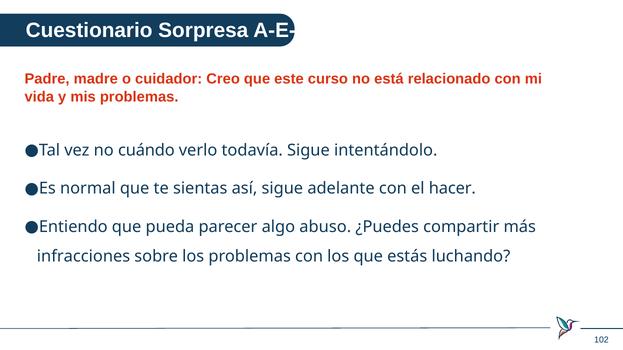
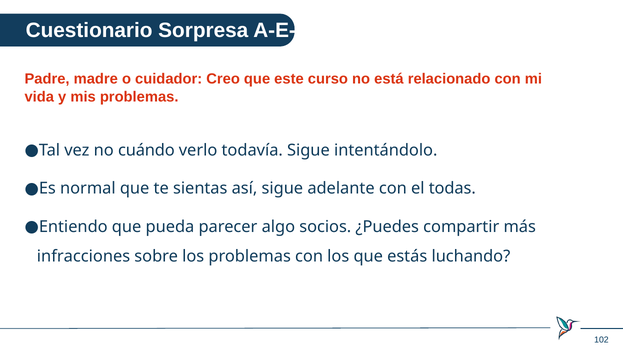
hacer: hacer -> todas (452, 189)
abuso: abuso -> socios (325, 227)
